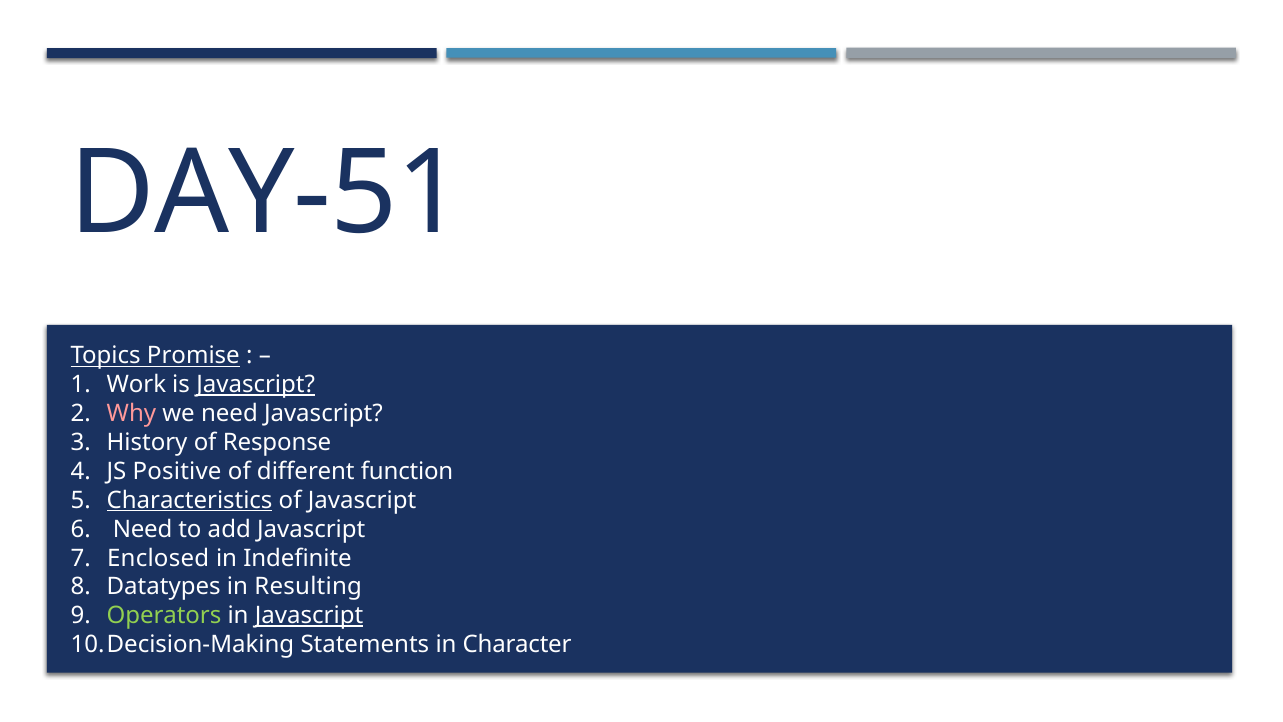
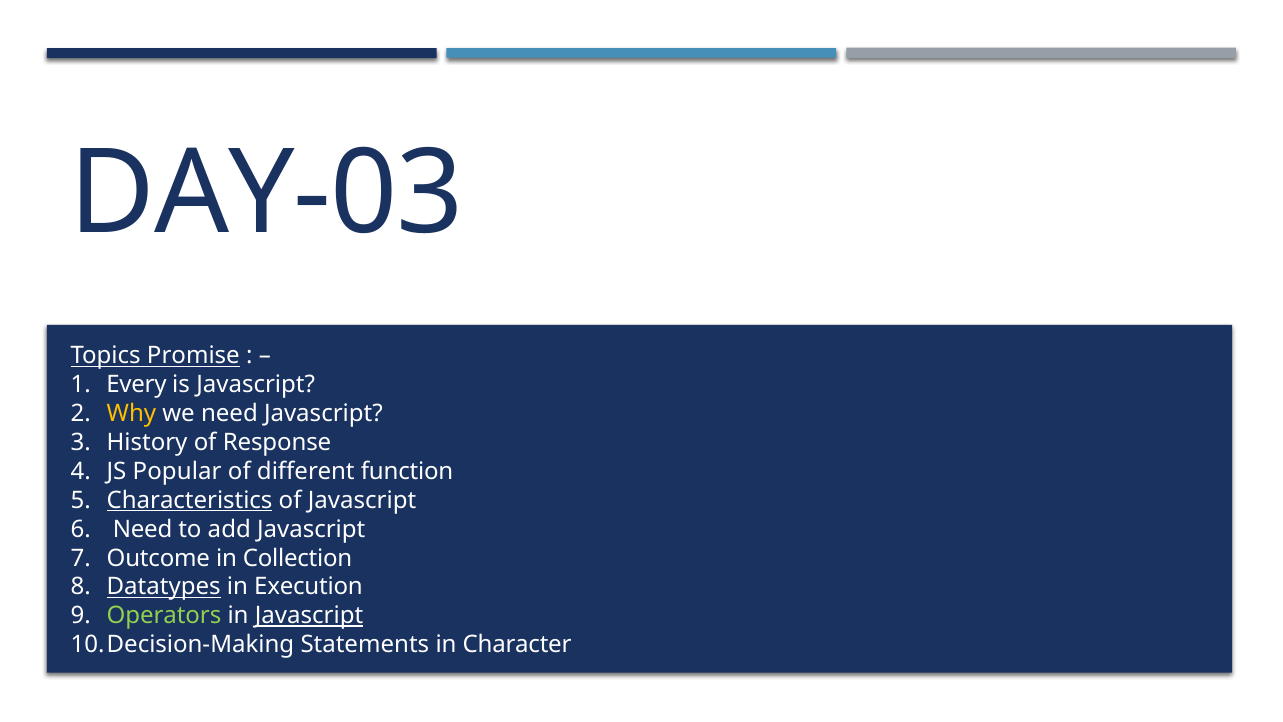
DAY-51: DAY-51 -> DAY-03 (266, 193)
Work: Work -> Every (136, 385)
Javascript underline: present -> none (256, 385)
Why colour: pink -> yellow (131, 413)
Positive: Positive -> Popular (177, 471)
Enclosed: Enclosed -> Outcome (158, 558)
Indefinite: Indefinite -> Collection (298, 558)
Datatypes underline: none -> present (164, 587)
Resulting: Resulting -> Execution (308, 587)
